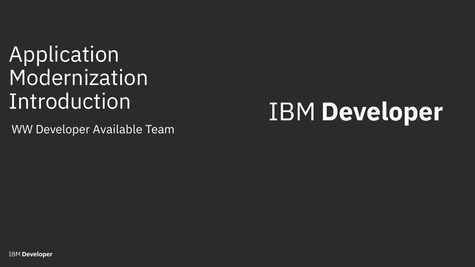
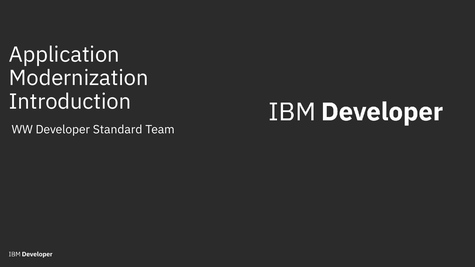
Available: Available -> Standard (118, 130)
